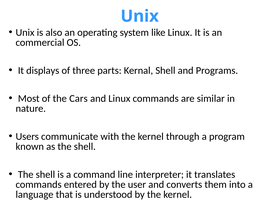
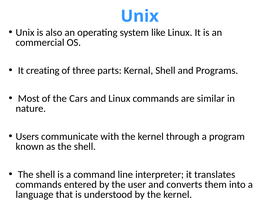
displays: displays -> creating (43, 71)
